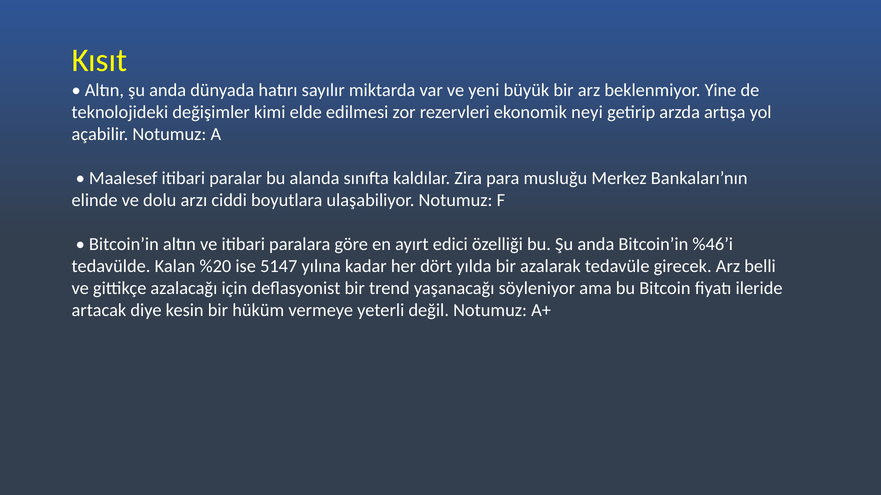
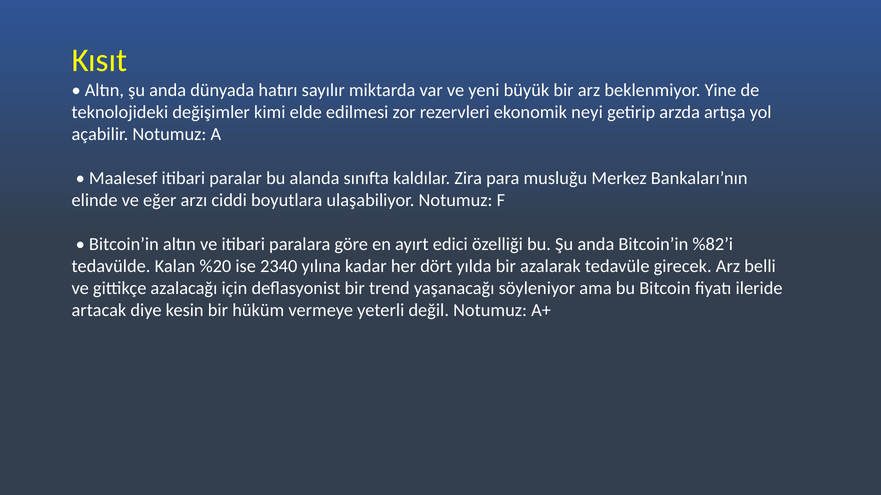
dolu: dolu -> eğer (160, 201)
%46’i: %46’i -> %82’i (713, 245)
5147: 5147 -> 2340 (279, 267)
